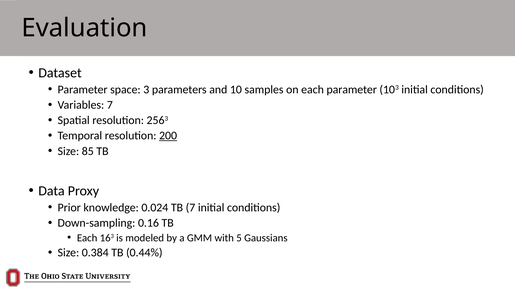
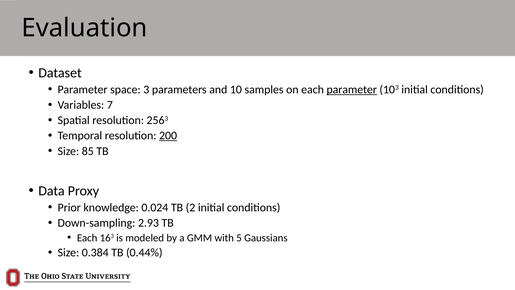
parameter underline: none -> present (352, 89)
TB 7: 7 -> 2 (190, 207)
0.16: 0.16 -> 2.93 (148, 223)
